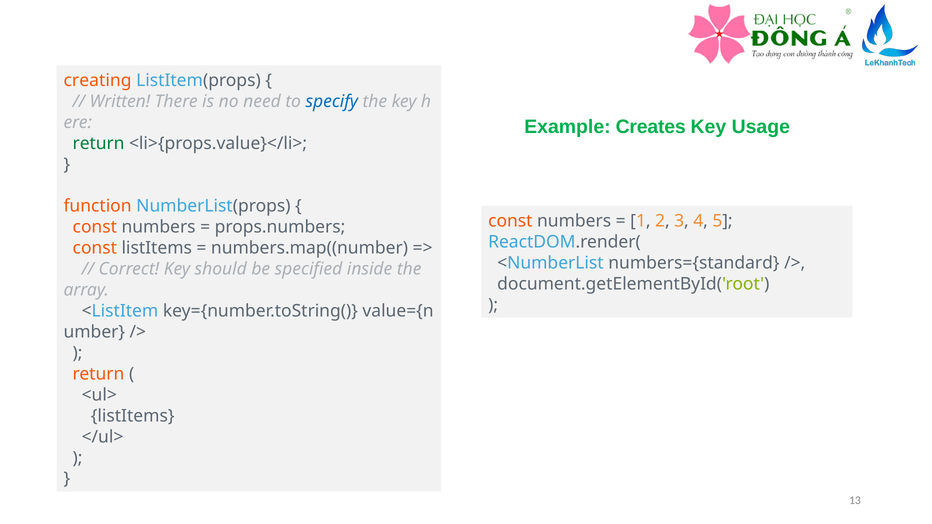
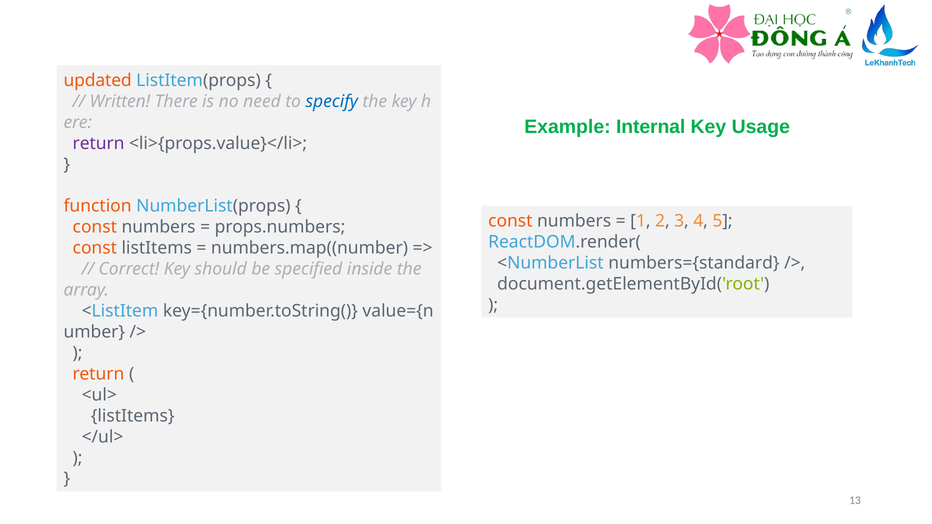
creating: creating -> updated (98, 81)
Creates: Creates -> Internal (651, 127)
return colour: green -> purple (99, 143)
